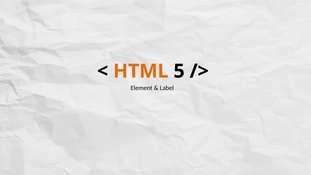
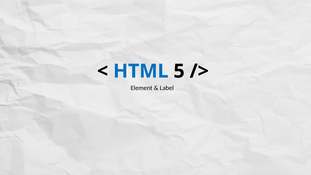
HTML colour: orange -> blue (141, 71)
